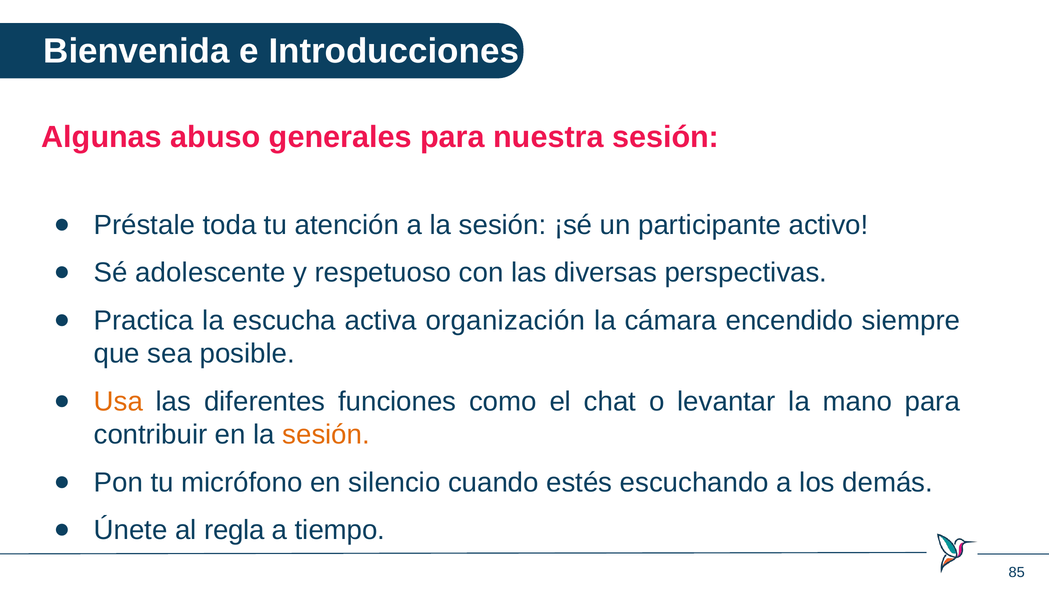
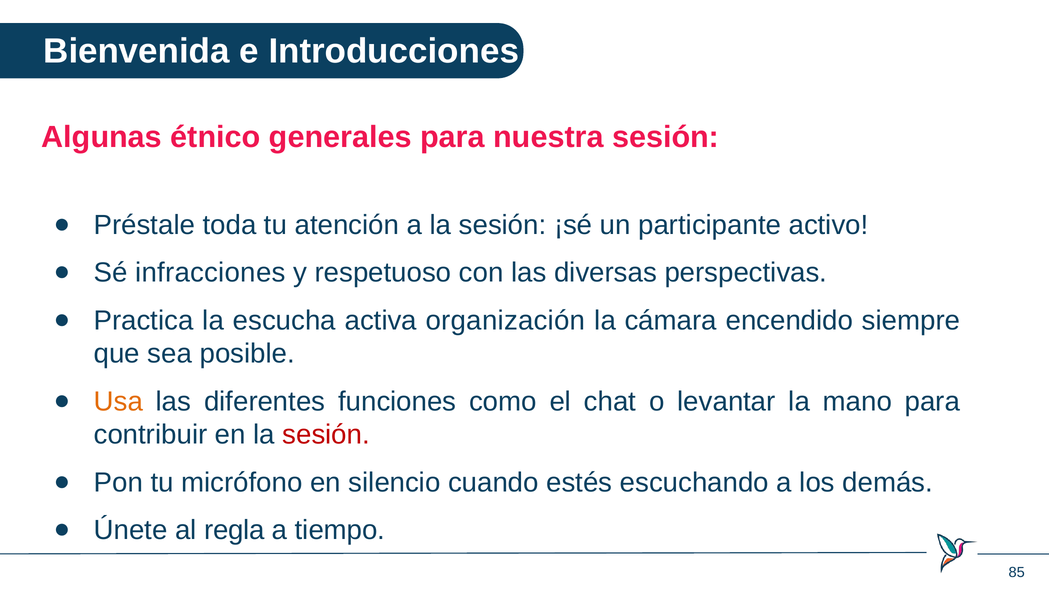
abuso: abuso -> étnico (215, 137)
adolescente: adolescente -> infracciones (210, 273)
sesión colour: orange -> red (326, 435)
